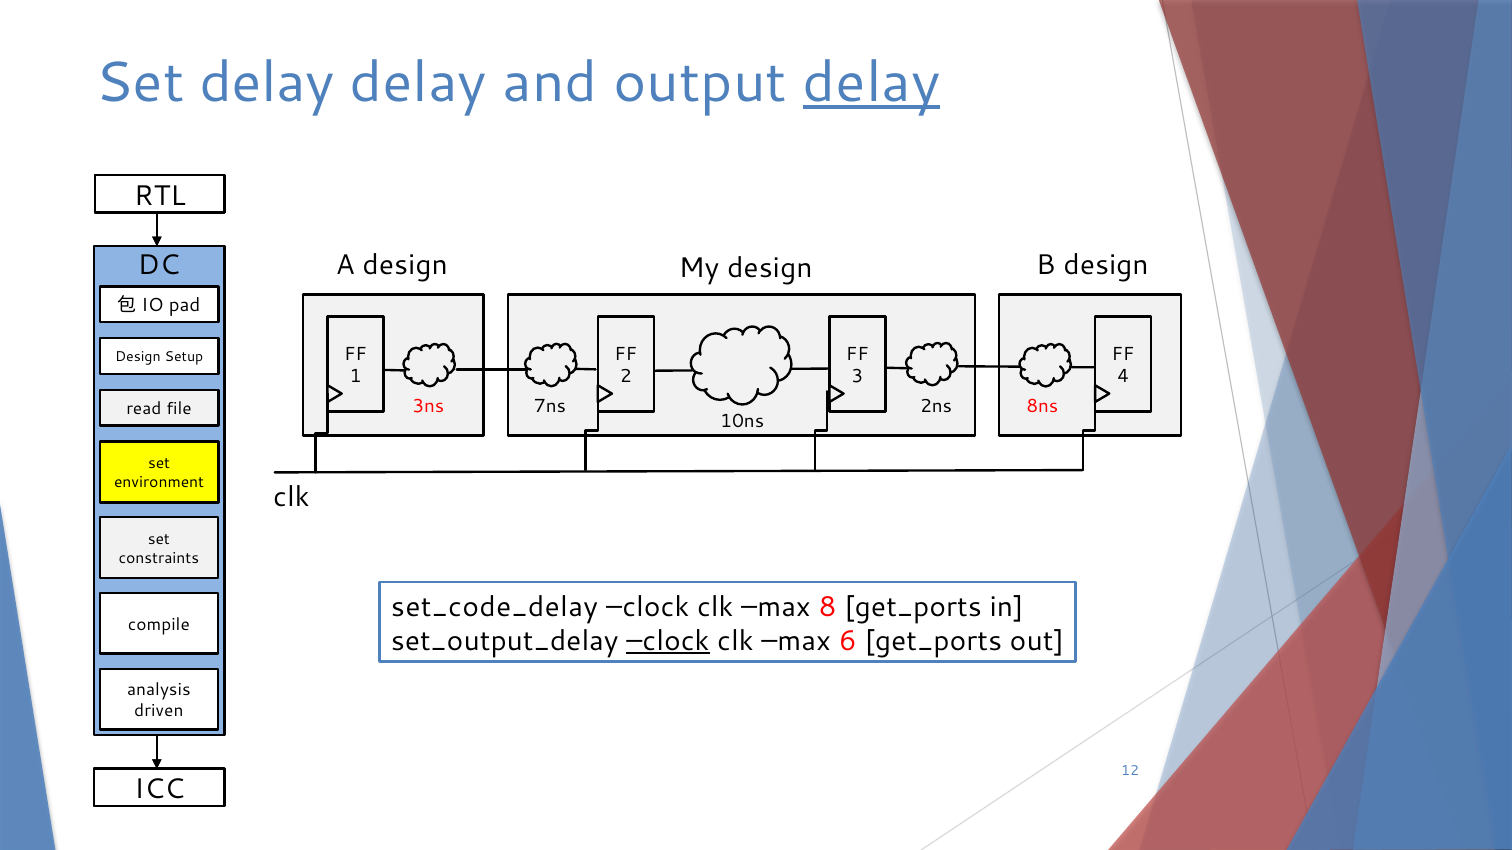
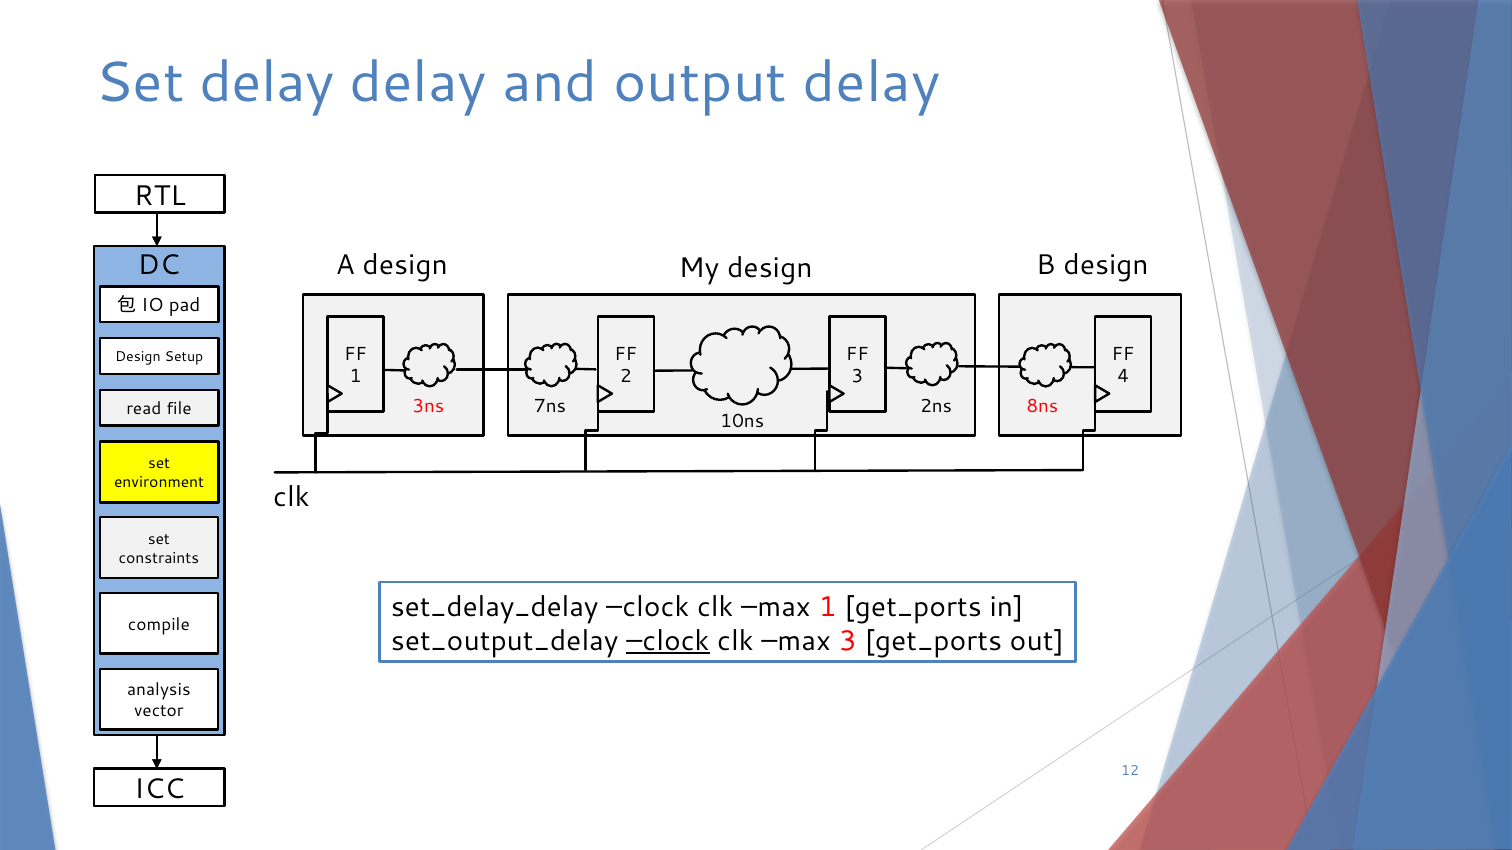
delay underline: present -> none (872, 83)
set_code_delay: set_code_delay -> set_delay_delay (495, 607)
max 8: 8 -> 1 (828, 607)
max 6: 6 -> 3 (848, 641)
driven: driven -> vector (159, 711)
